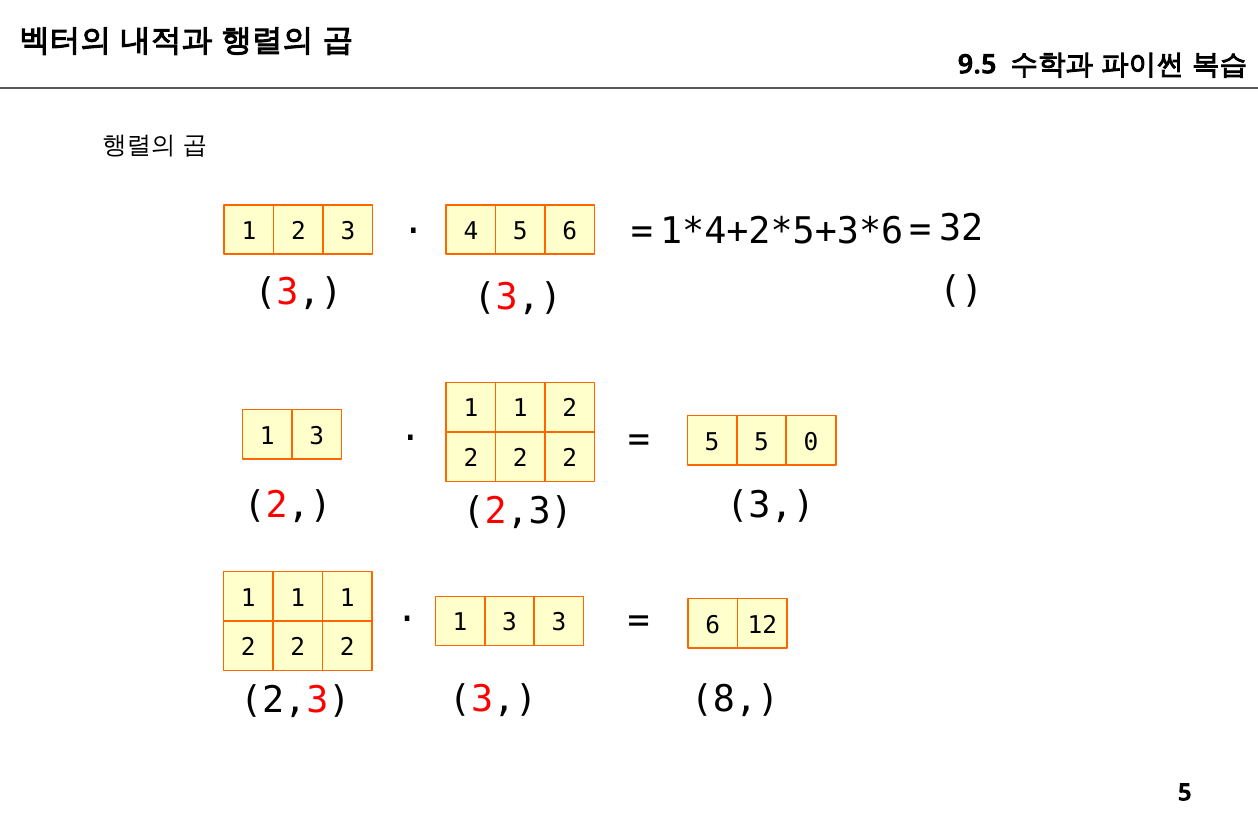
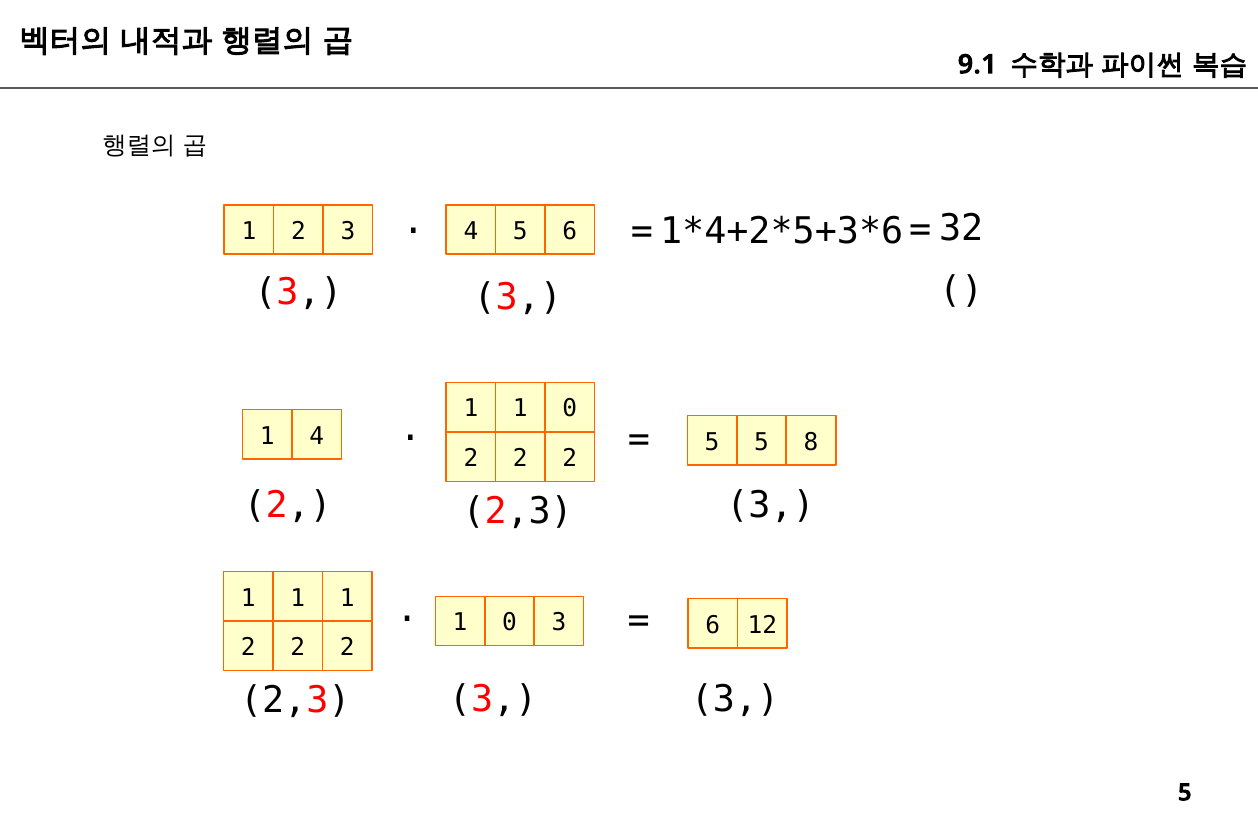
9.5: 9.5 -> 9.1 (977, 64)
1 1 2: 2 -> 0 (570, 409)
3: 3 -> 4 (317, 436)
0: 0 -> 8 (811, 442)
3: 3 -> 0 (510, 623)
8: 8 -> 3 (735, 700)
